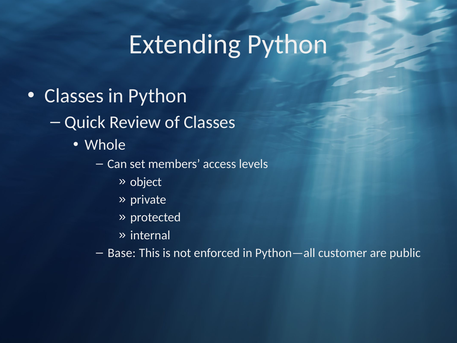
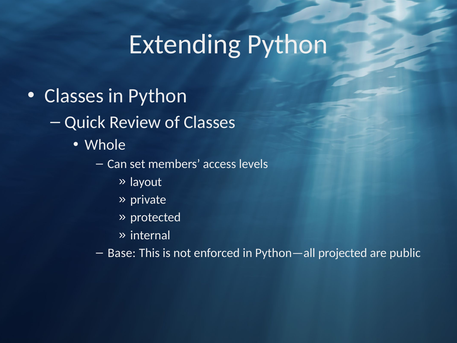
object: object -> layout (146, 182)
customer: customer -> projected (343, 253)
